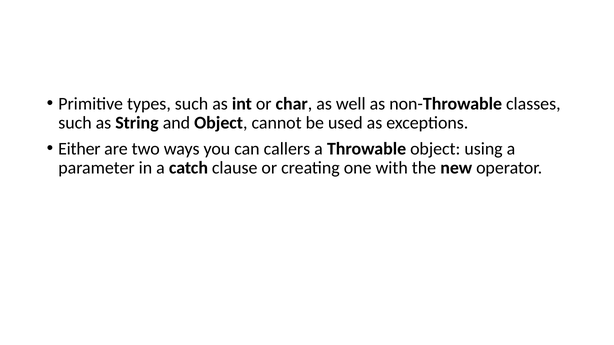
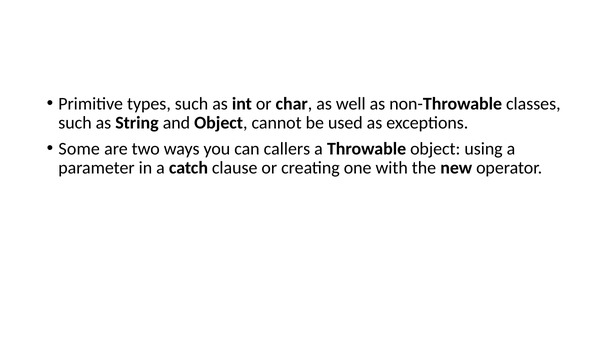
Either: Either -> Some (79, 149)
